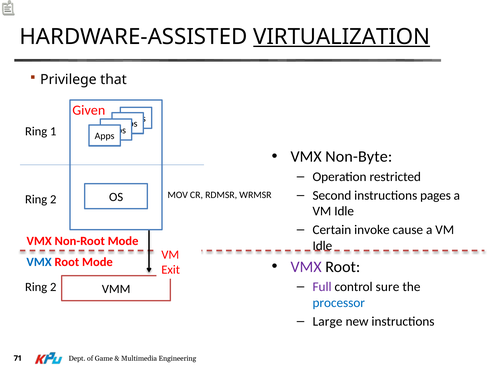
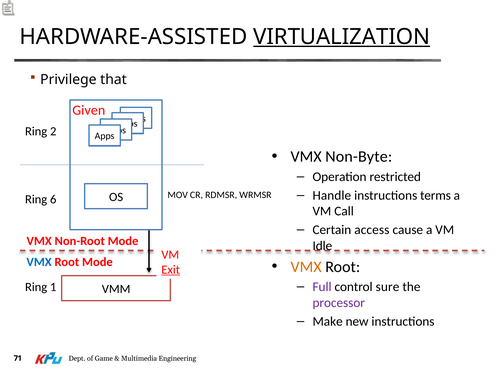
1: 1 -> 2 (53, 131)
Second: Second -> Handle (332, 196)
pages: pages -> terms (436, 196)
2: 2 -> 6 (53, 200)
Idle: Idle -> Call (344, 211)
invoke: invoke -> access (372, 230)
VMX colour: purple -> orange (306, 267)
Exit underline: none -> present (171, 270)
2: 2 -> 1 (53, 287)
processor colour: blue -> purple (339, 303)
Large: Large -> Make (328, 322)
